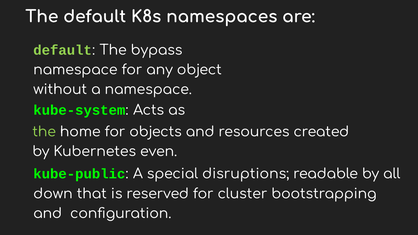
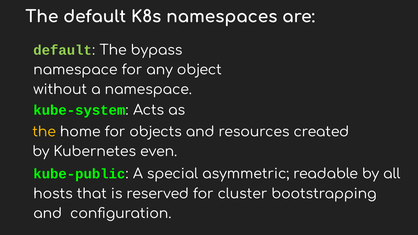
the colour: light green -> yellow (44, 132)
disruptions: disruptions -> asymmetric (246, 174)
down: down -> hosts (53, 194)
